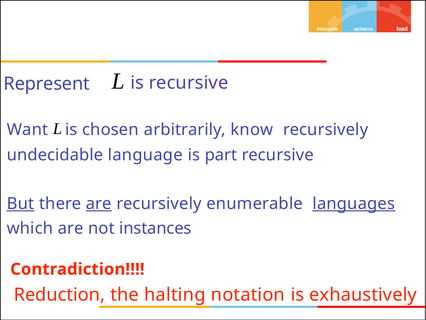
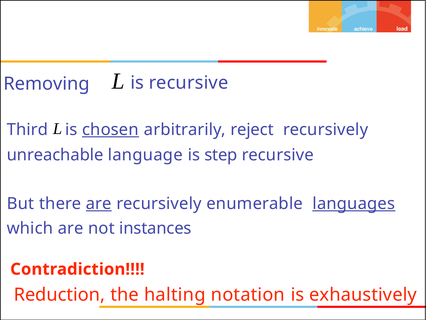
Represent: Represent -> Removing (47, 84)
Want: Want -> Third (27, 130)
chosen underline: none -> present (110, 130)
know: know -> reject (252, 130)
undecidable: undecidable -> unreachable (55, 155)
part: part -> step (221, 155)
But underline: present -> none (20, 204)
